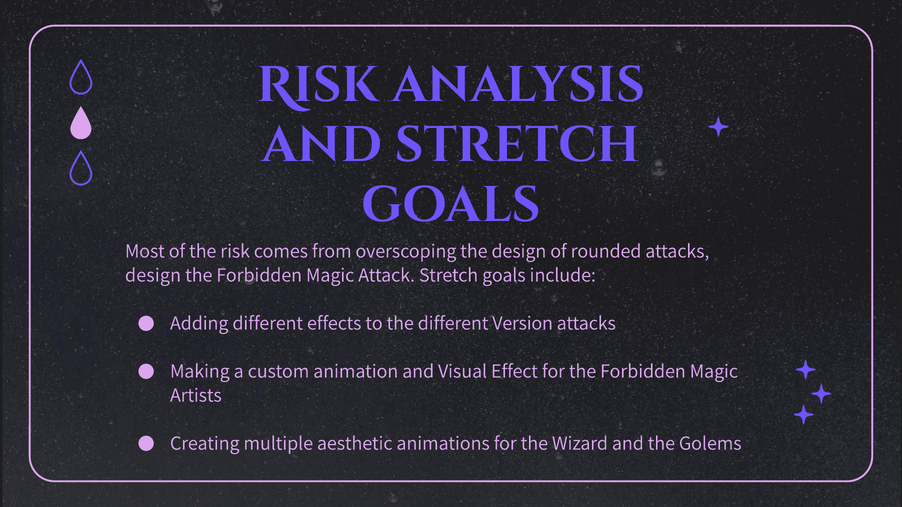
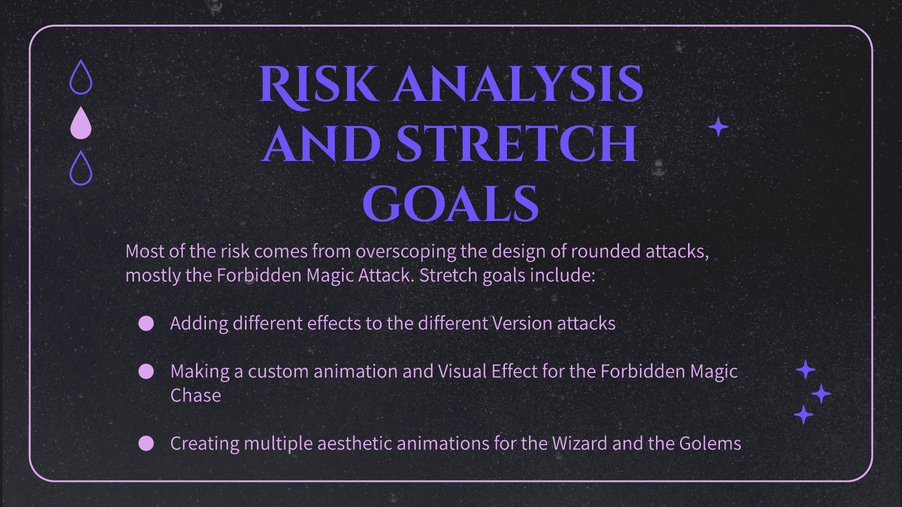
design: design -> mostly (153, 275)
Artists: Artists -> Chase (196, 395)
